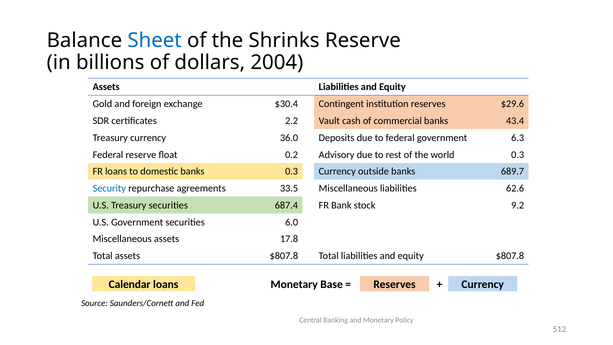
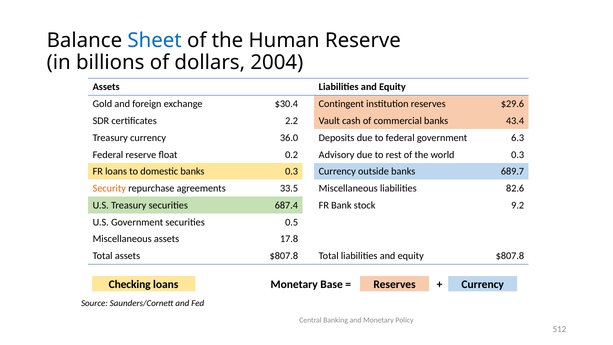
Shrinks: Shrinks -> Human (284, 40)
Security colour: blue -> orange (109, 188)
62.6: 62.6 -> 82.6 (515, 188)
6.0: 6.0 -> 0.5 (292, 222)
Calendar: Calendar -> Checking (130, 284)
